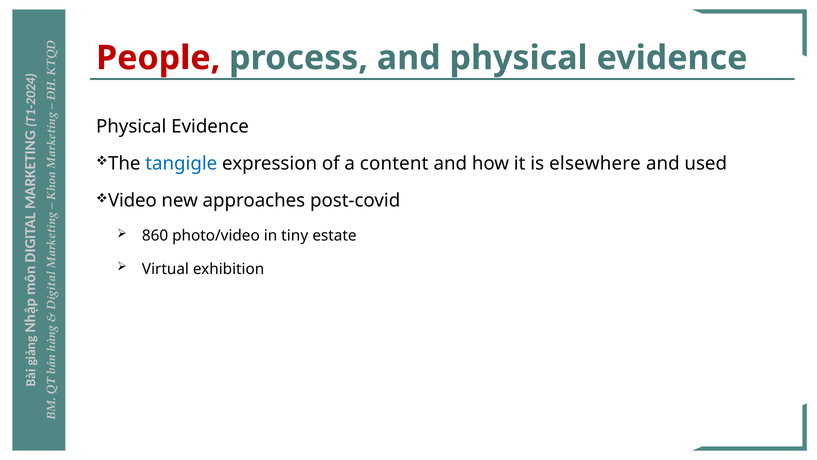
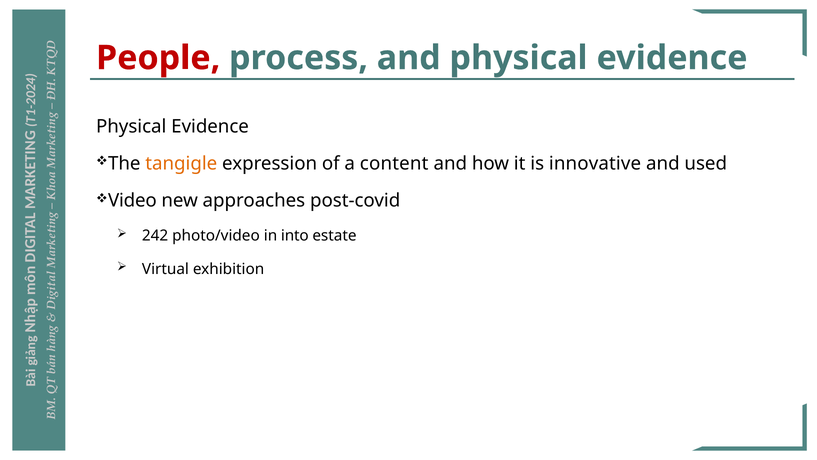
tangigle colour: blue -> orange (181, 163)
elsewhere: elsewhere -> innovative (595, 163)
860: 860 -> 242 (155, 236)
tiny: tiny -> into (295, 236)
